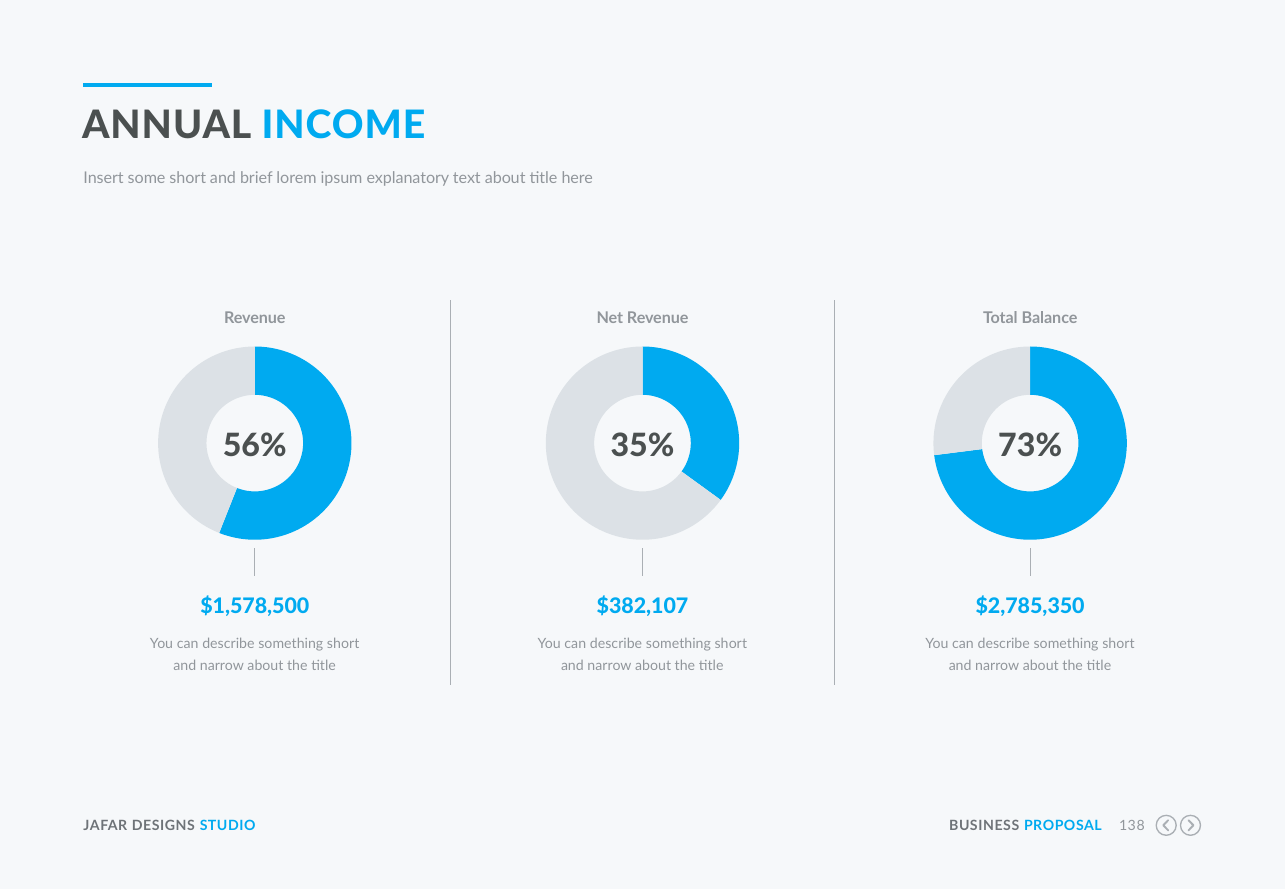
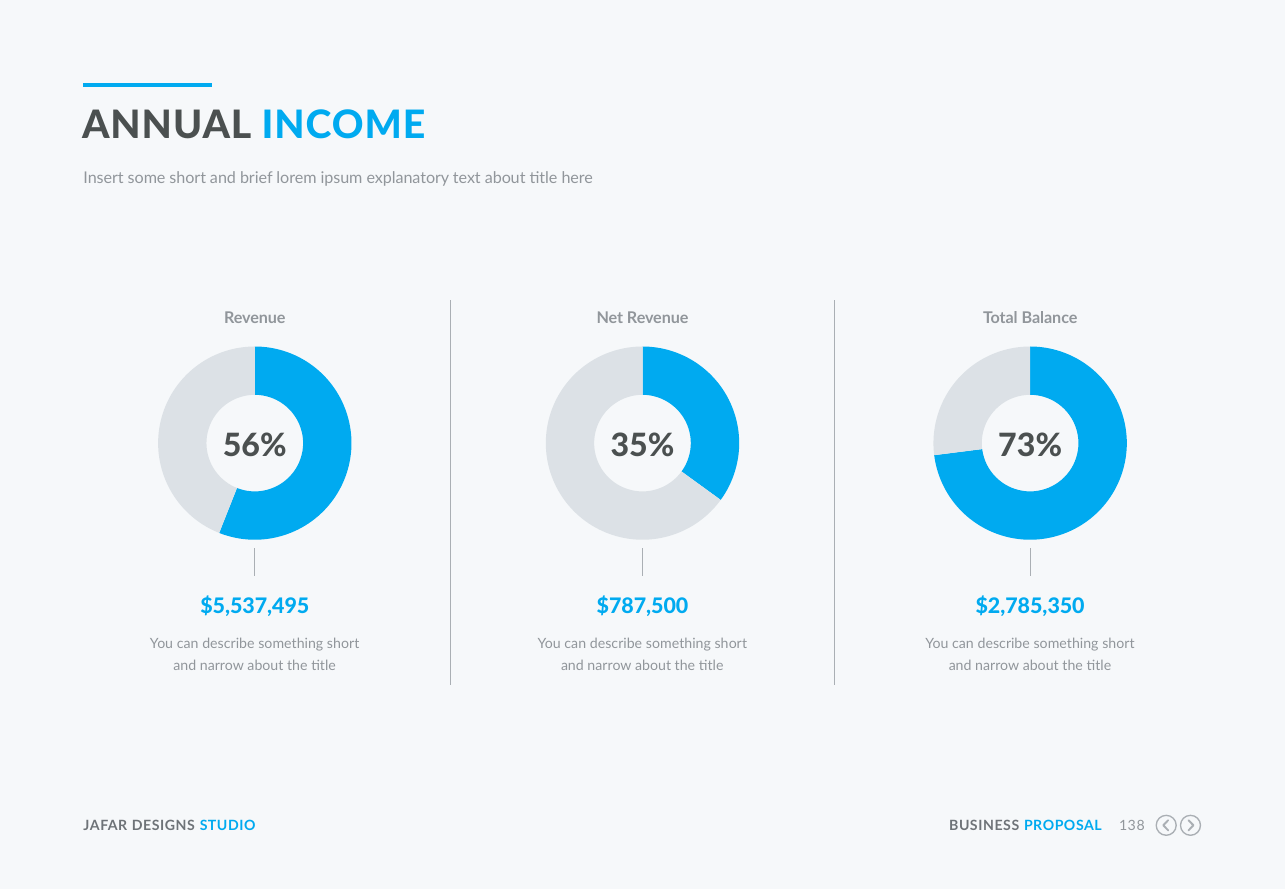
$1,578,500: $1,578,500 -> $5,537,495 (255, 606)
$382,107: $382,107 -> $787,500 (643, 606)
